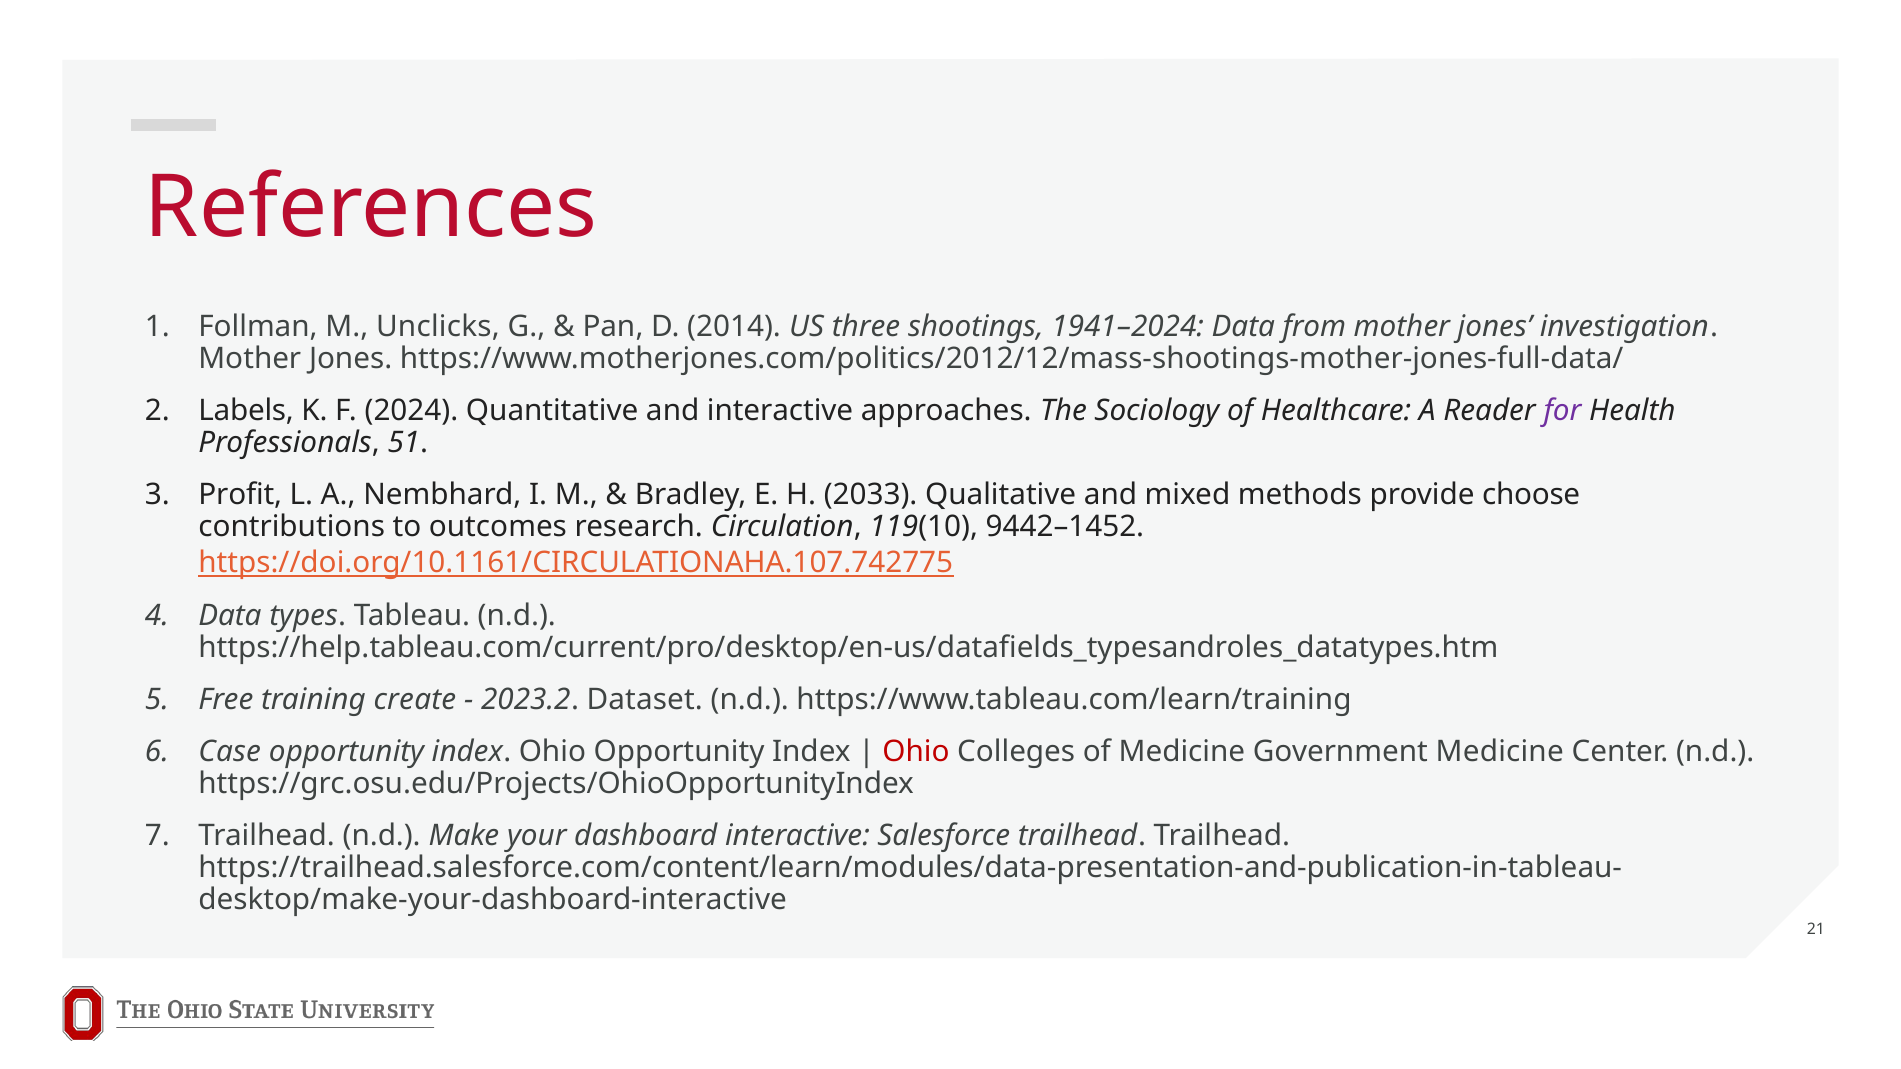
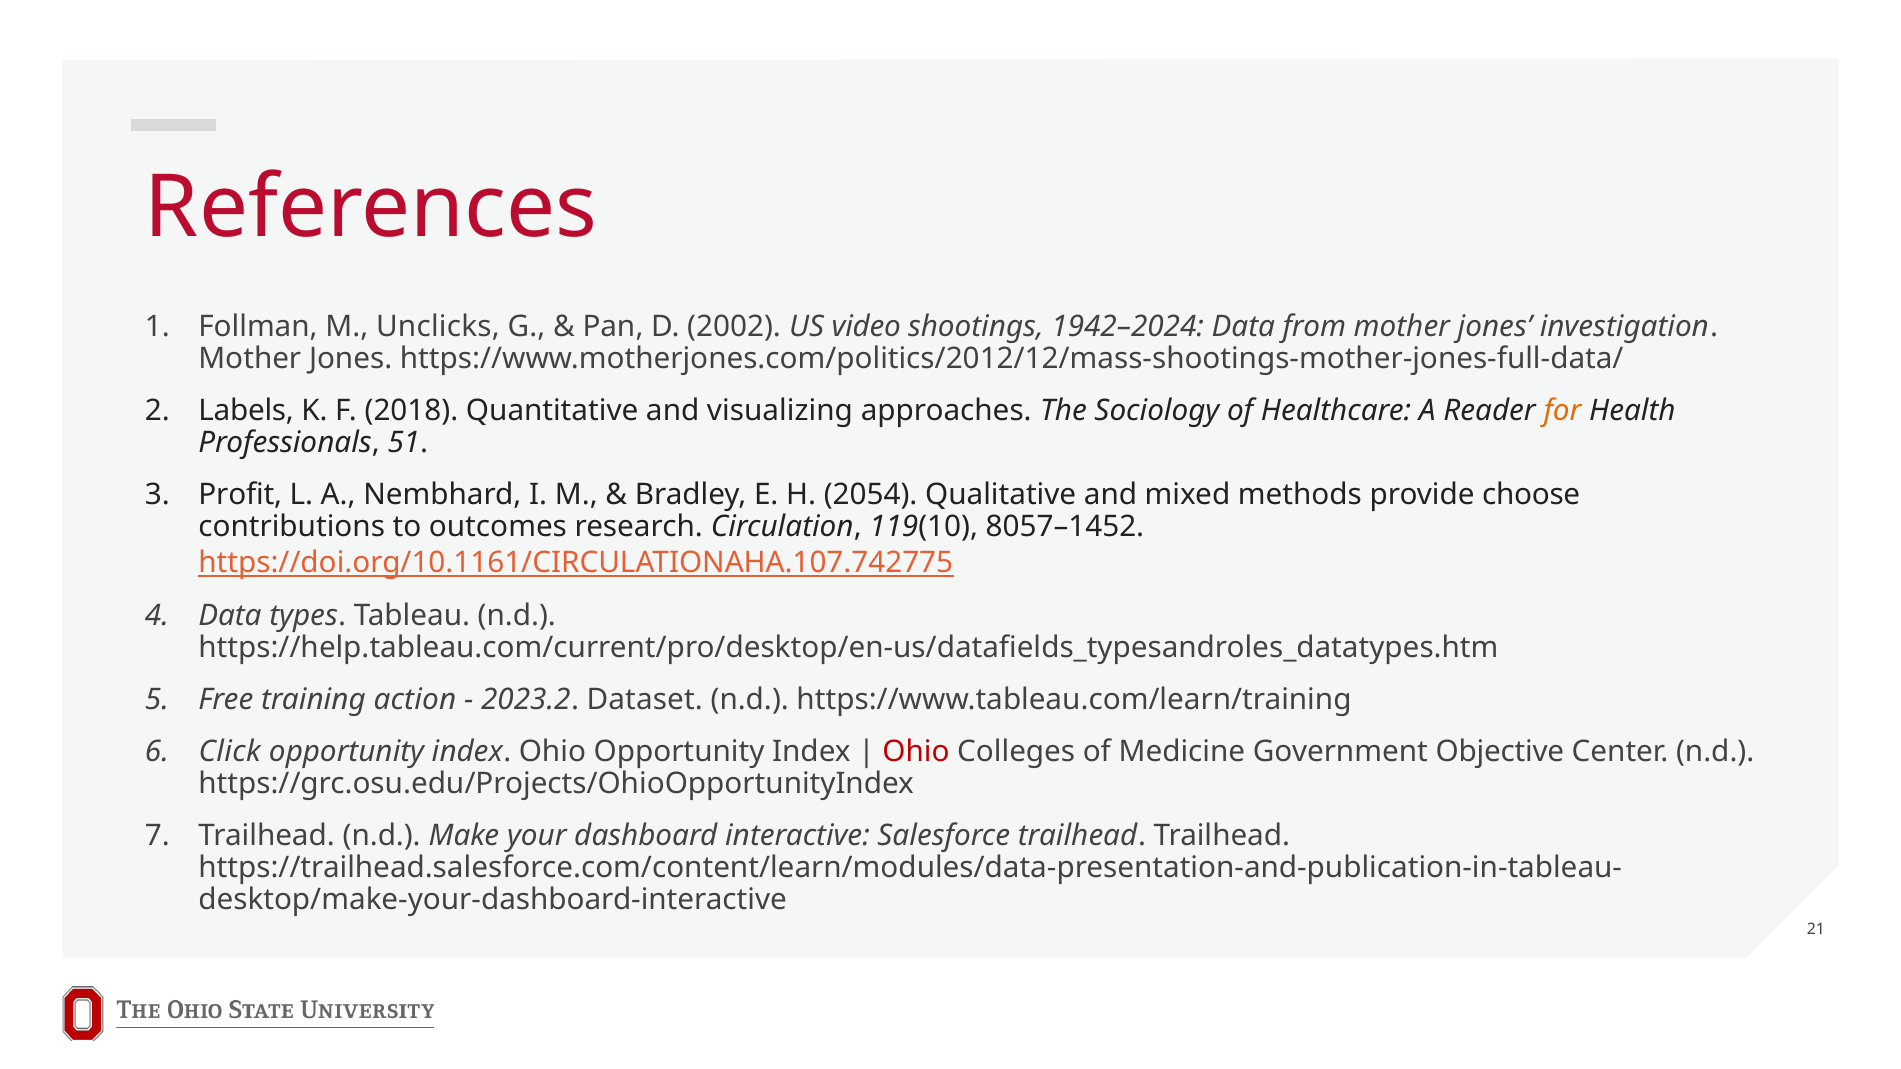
2014: 2014 -> 2002 (734, 327)
three: three -> video (866, 327)
1941–2024: 1941–2024 -> 1942–2024 (1128, 327)
2024: 2024 -> 2018 (411, 411)
and interactive: interactive -> visualizing (780, 411)
for colour: purple -> orange (1563, 411)
2033: 2033 -> 2054 (871, 495)
9442–1452: 9442–1452 -> 8057–1452 (1065, 527)
create: create -> action (415, 700)
Case: Case -> Click (230, 752)
Government Medicine: Medicine -> Objective (1500, 752)
